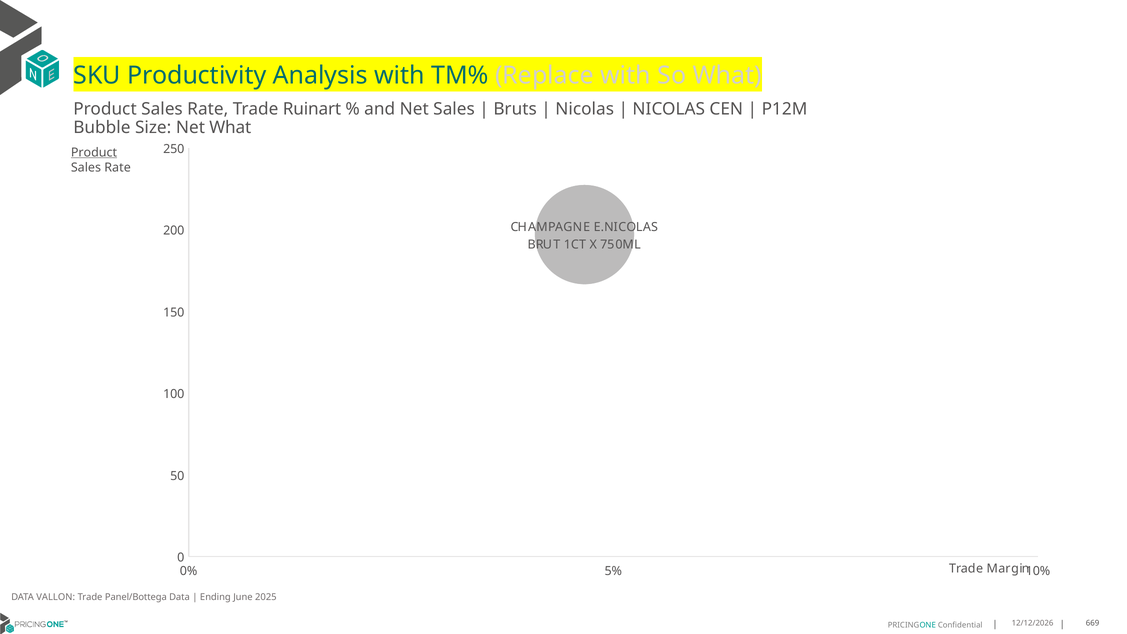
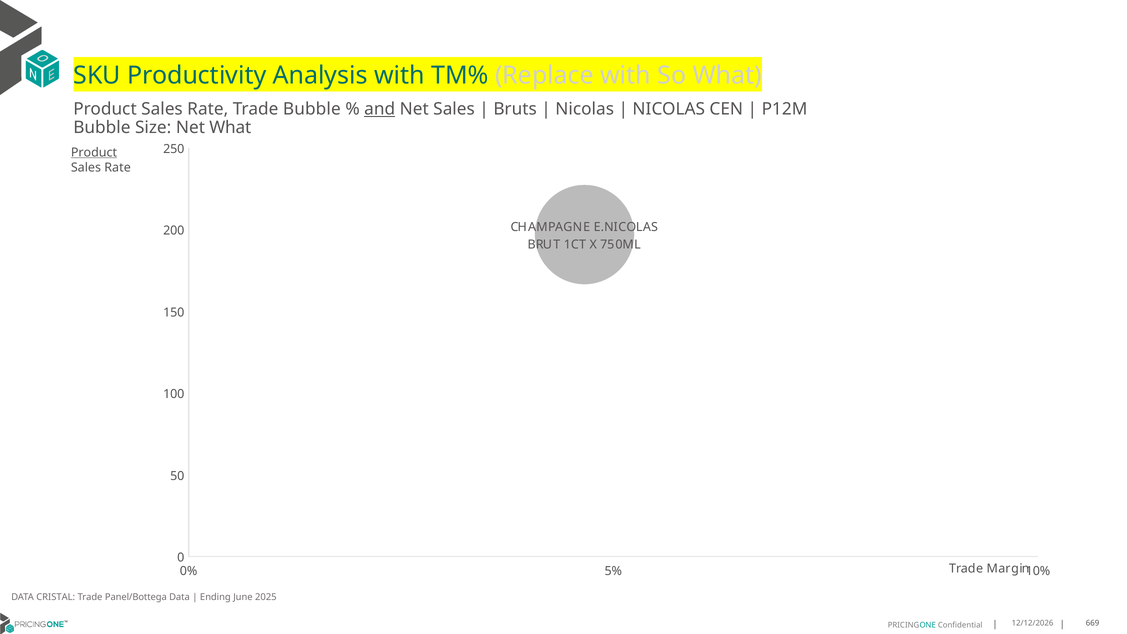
Trade Ruinart: Ruinart -> Bubble (312, 109)
and underline: none -> present (380, 109)
VALLON: VALLON -> CRISTAL (56, 597)
